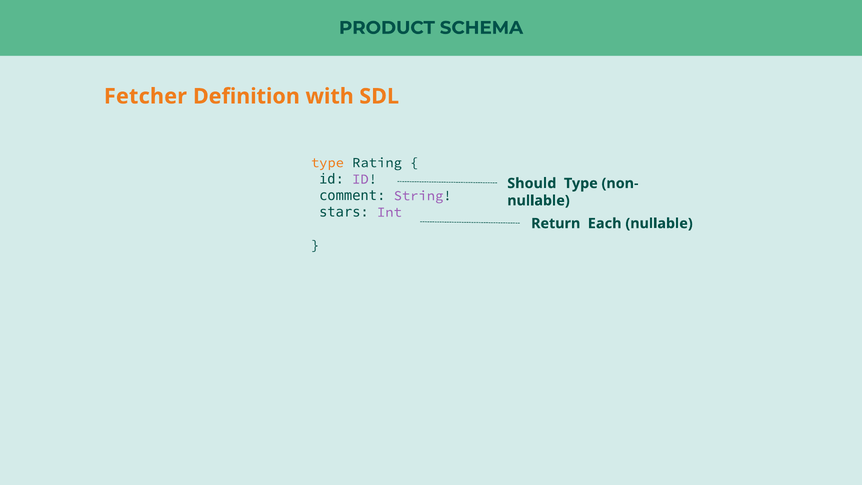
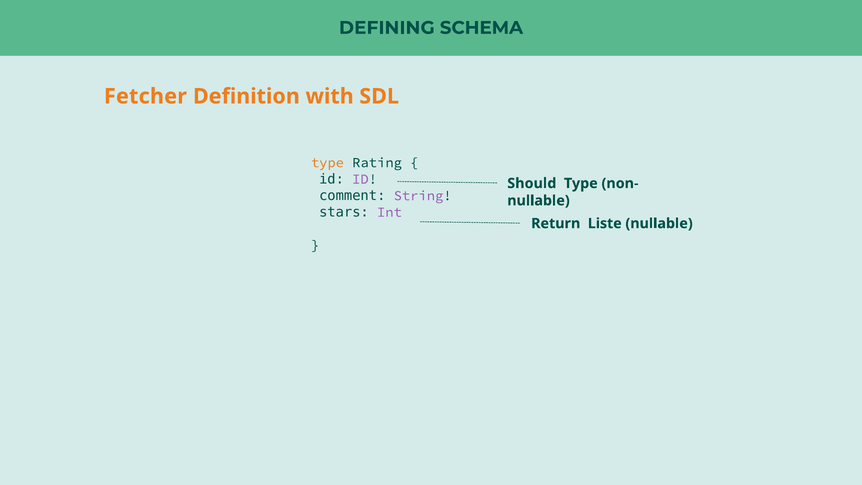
PRODUCT: PRODUCT -> DEFINING (387, 28)
Each: Each -> Liste (605, 223)
